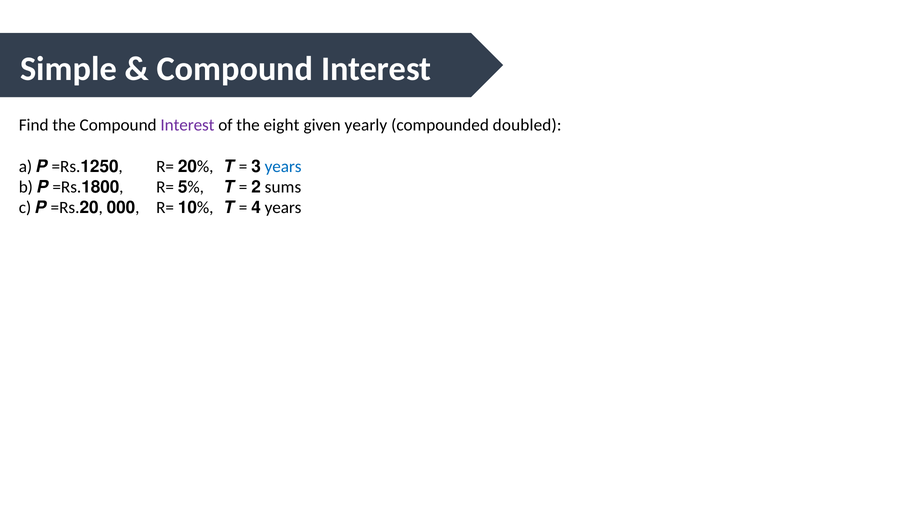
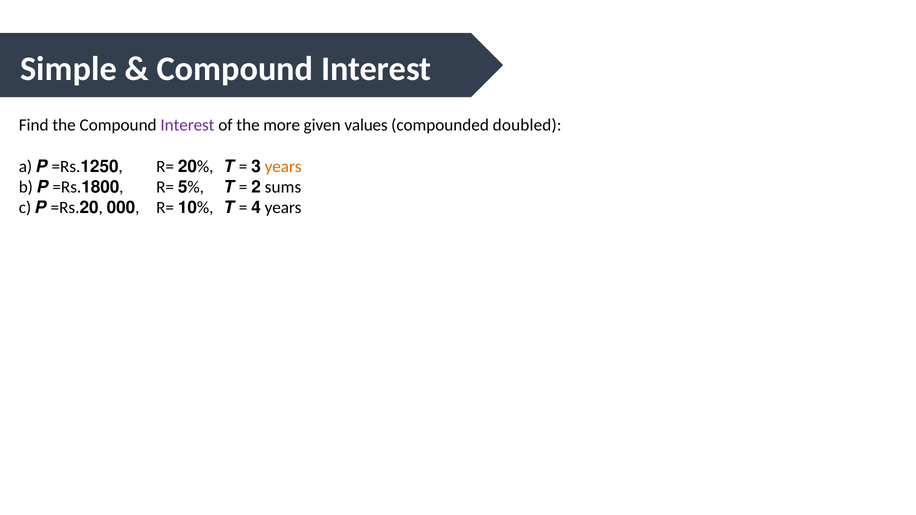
eight: eight -> more (282, 125)
yearly: yearly -> values (366, 125)
years colour: blue -> orange (283, 166)
